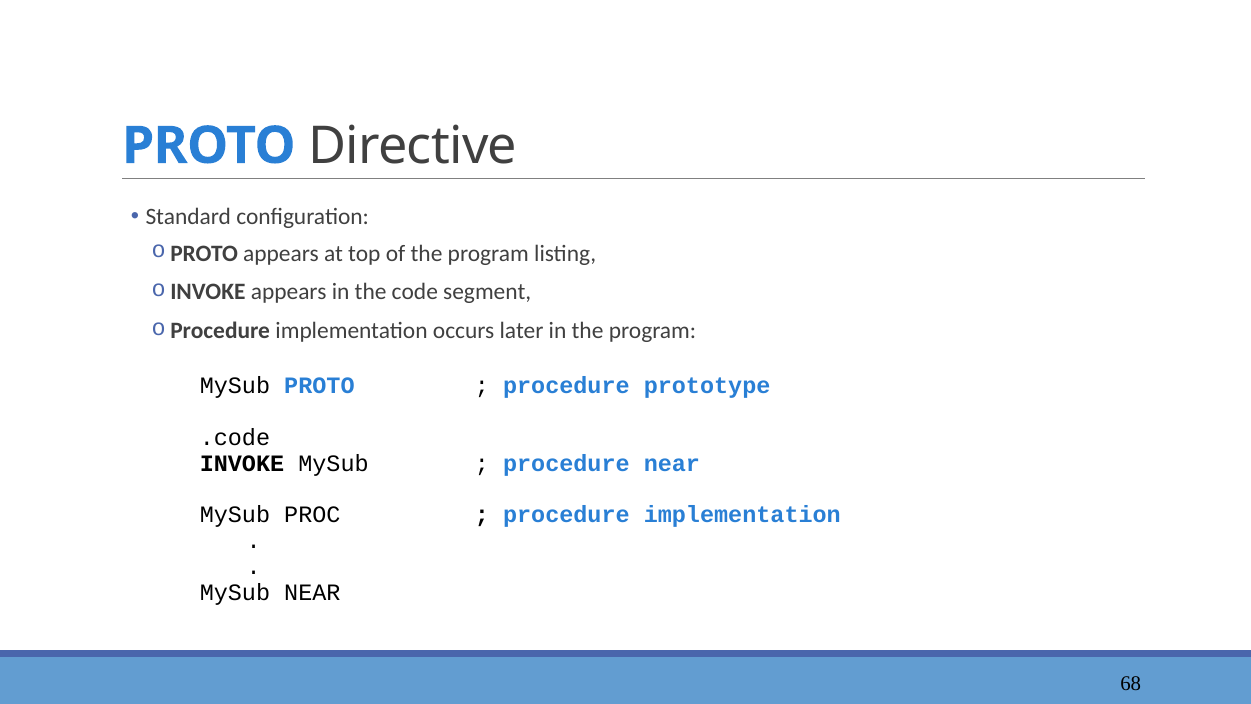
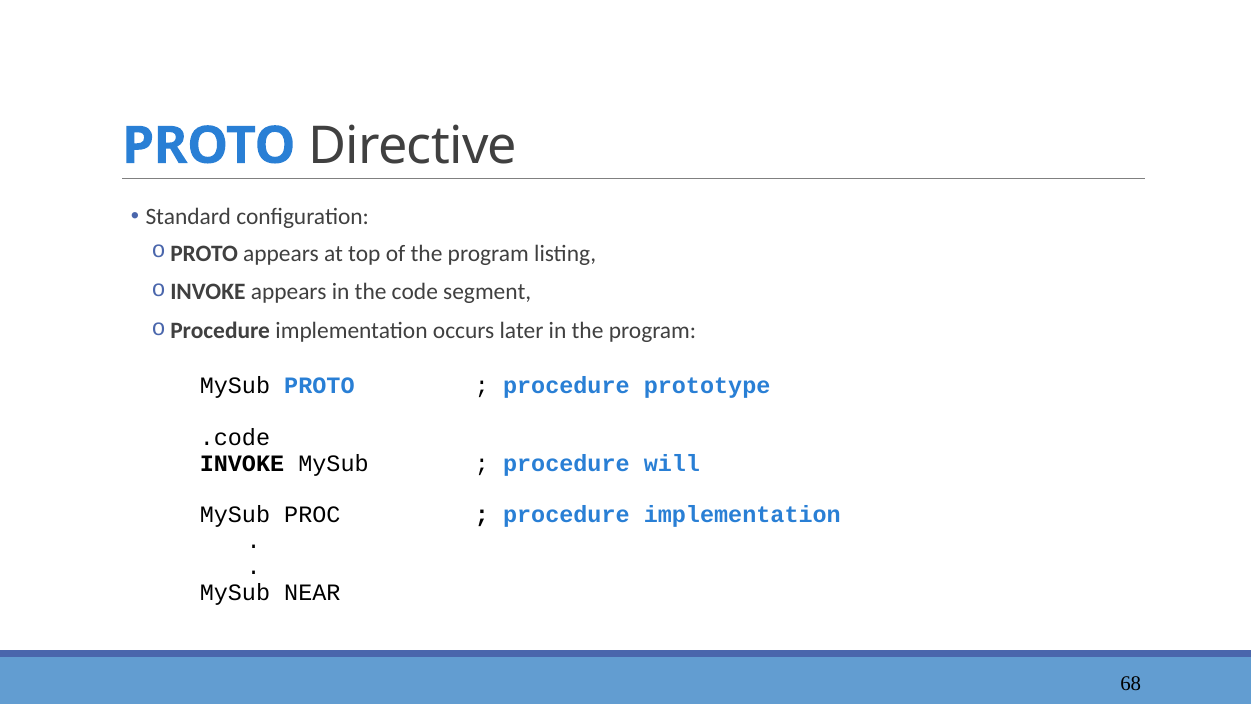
procedure near: near -> will (672, 463)
